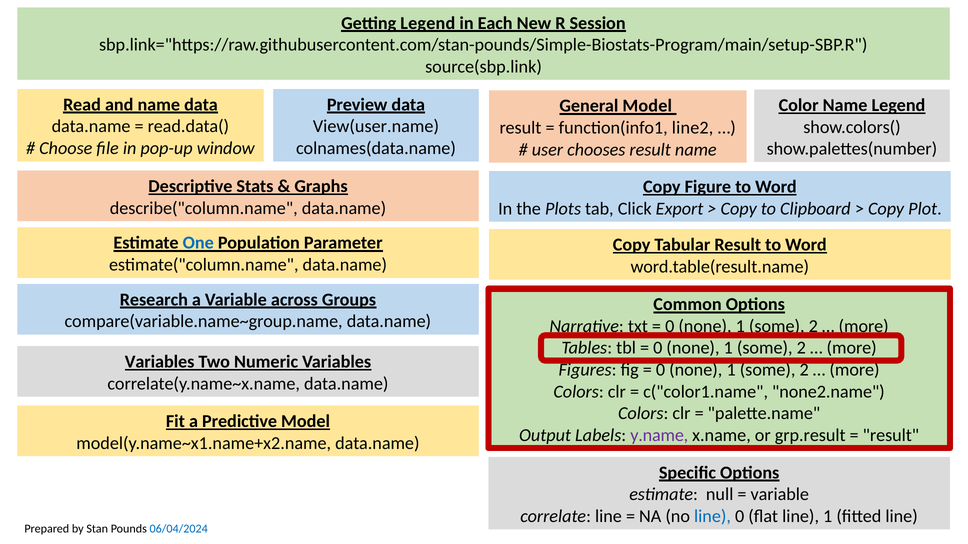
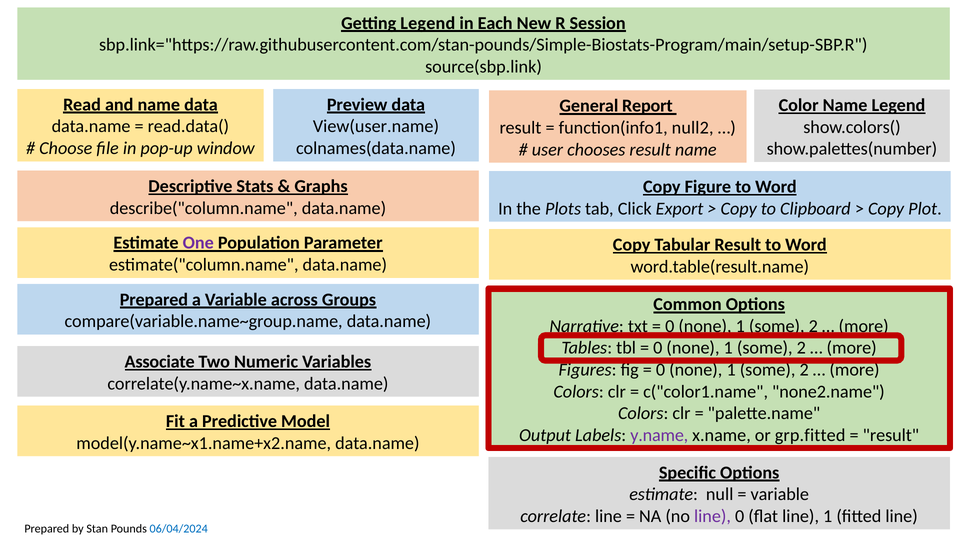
General Model: Model -> Report (647, 106)
line2: line2 -> null2 (693, 128)
One colour: blue -> purple (198, 243)
Research: Research -> Prepared (154, 300)
Variables: Variables -> Associate (160, 362)
grp.result: grp.result -> grp.fitted (810, 435)
line colour: blue -> purple (712, 517)
